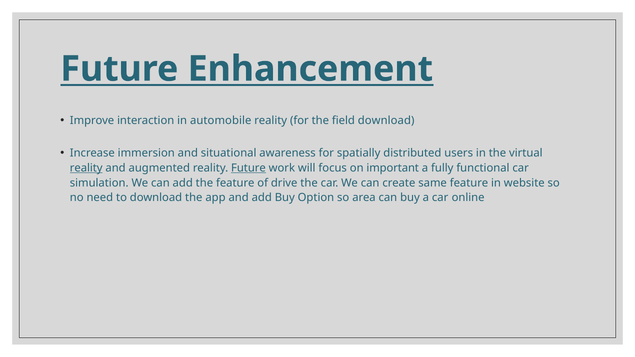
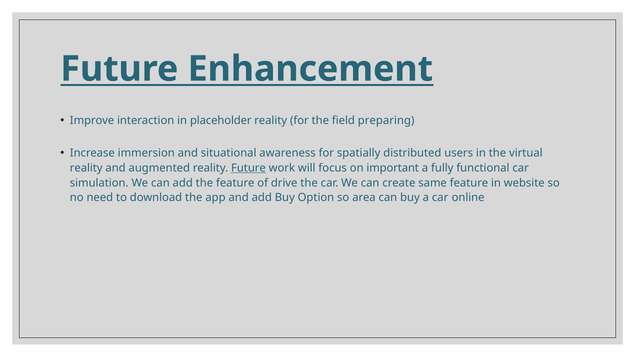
automobile: automobile -> placeholder (221, 121)
field download: download -> preparing (386, 121)
reality underline: present -> none (86, 168)
